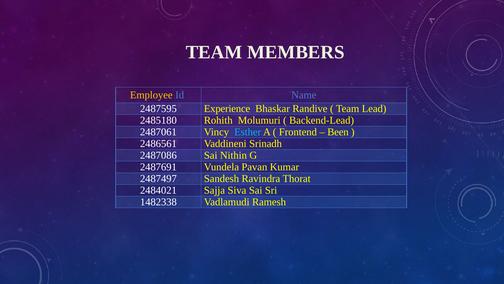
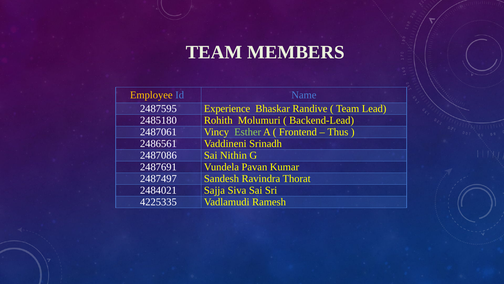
Esther colour: light blue -> light green (248, 132)
Been: Been -> Thus (338, 132)
1482338: 1482338 -> 4225335 (158, 202)
